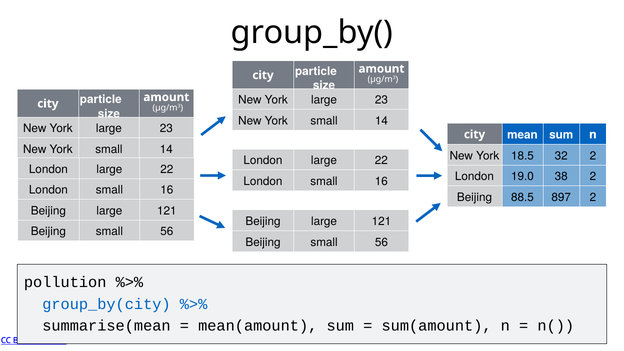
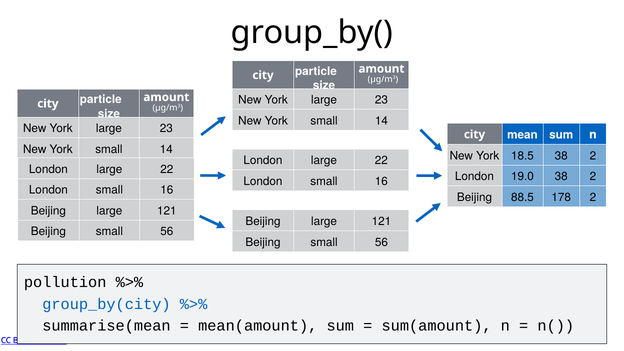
18.5 32: 32 -> 38 (561, 156)
897: 897 -> 178 (561, 197)
